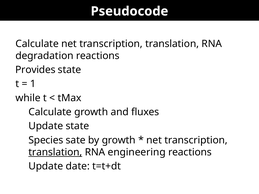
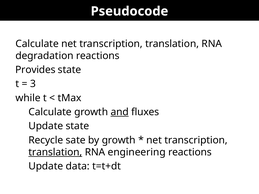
1: 1 -> 3 (33, 84)
and underline: none -> present (120, 112)
Species: Species -> Recycle (46, 140)
date: date -> data (78, 166)
